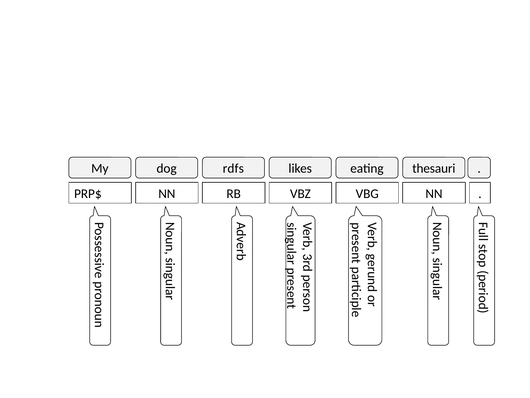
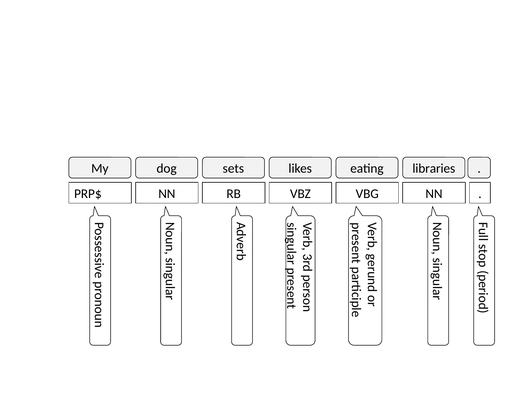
rdfs: rdfs -> sets (233, 168)
thesauri: thesauri -> libraries (434, 168)
